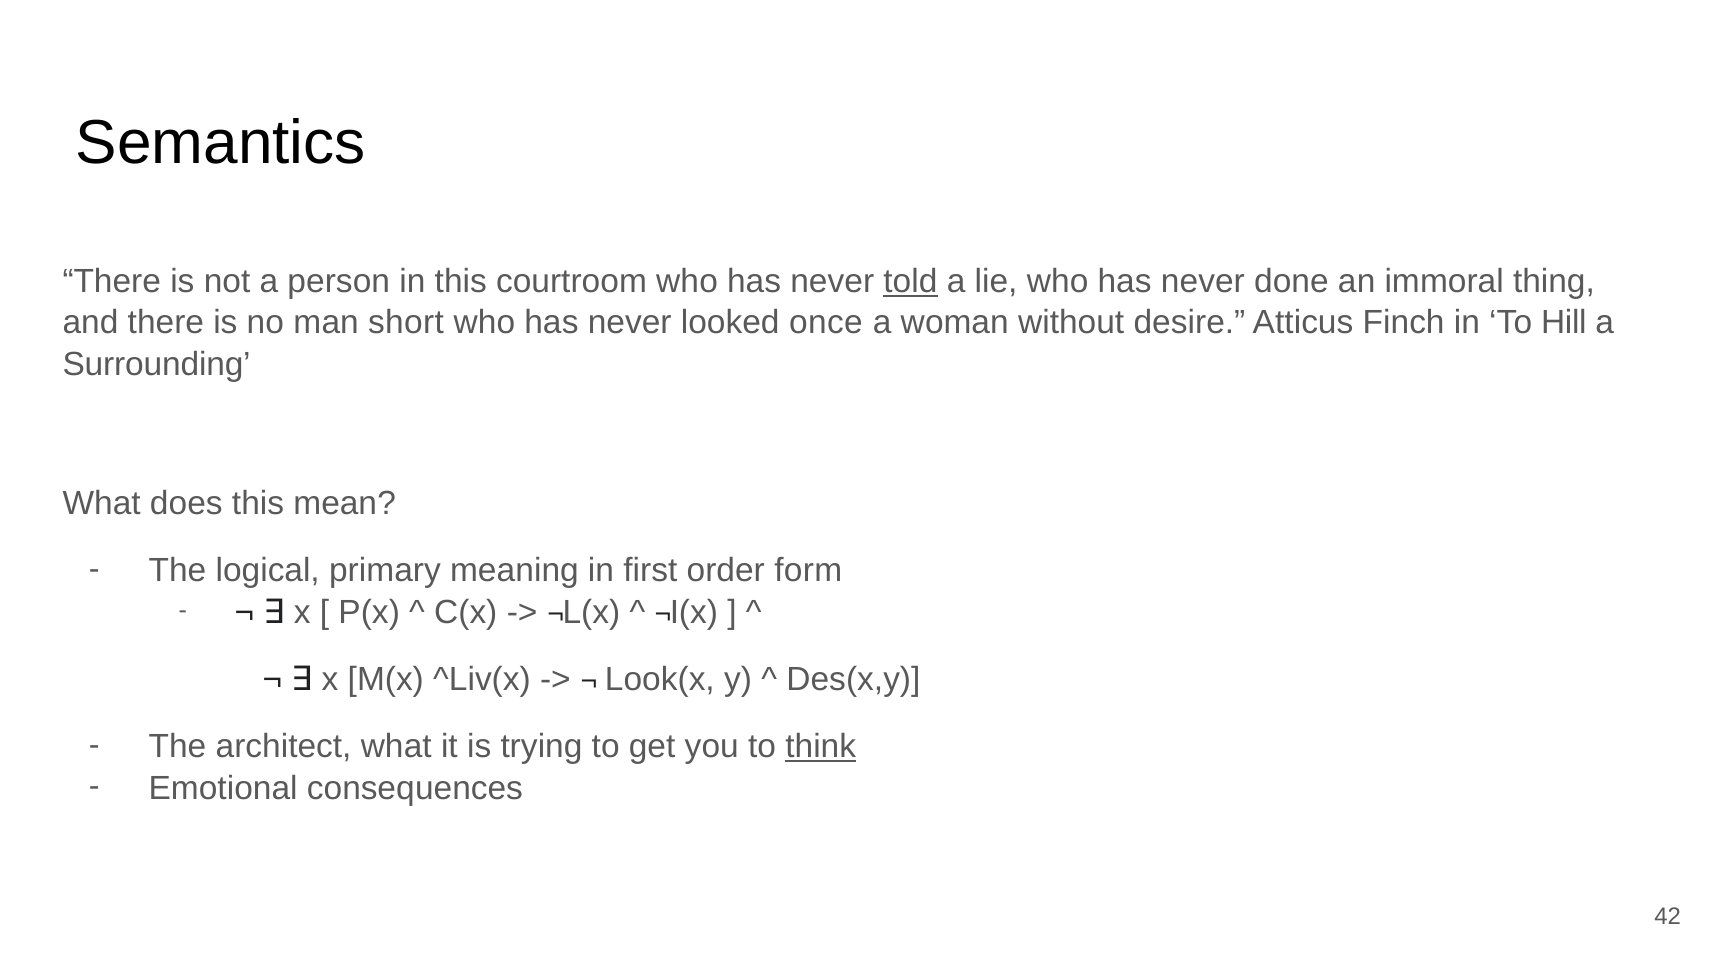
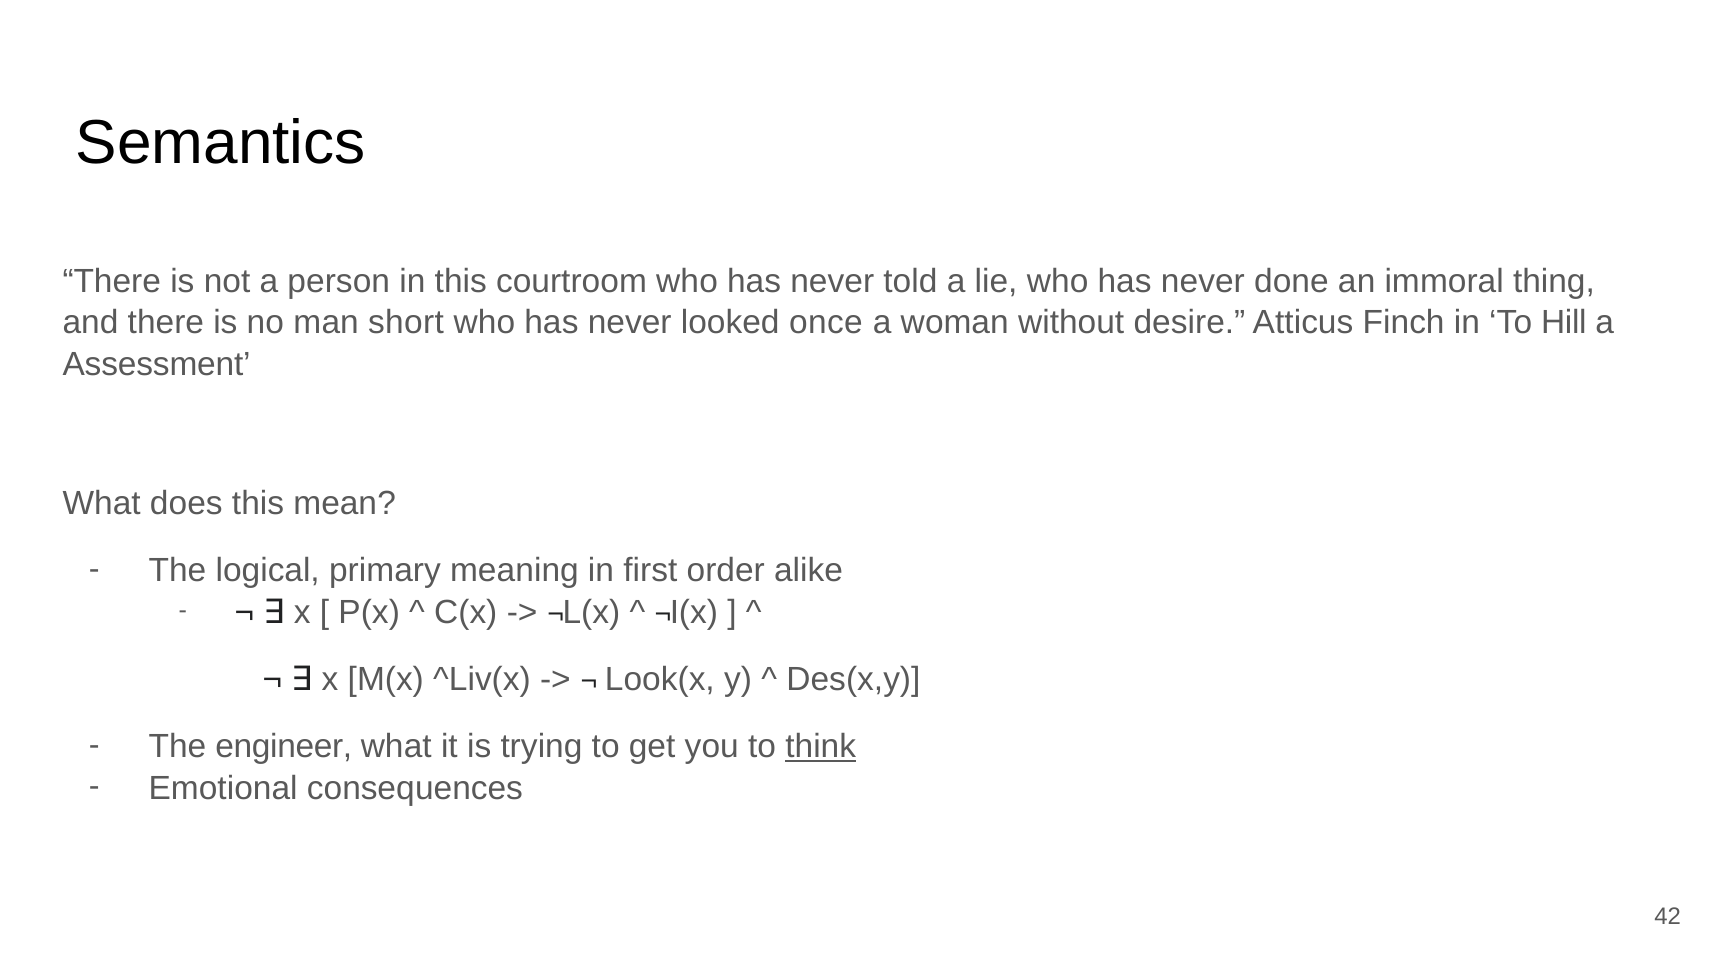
told underline: present -> none (910, 281)
Surrounding: Surrounding -> Assessment (157, 364)
form: form -> alike (808, 571)
architect: architect -> engineer (284, 747)
